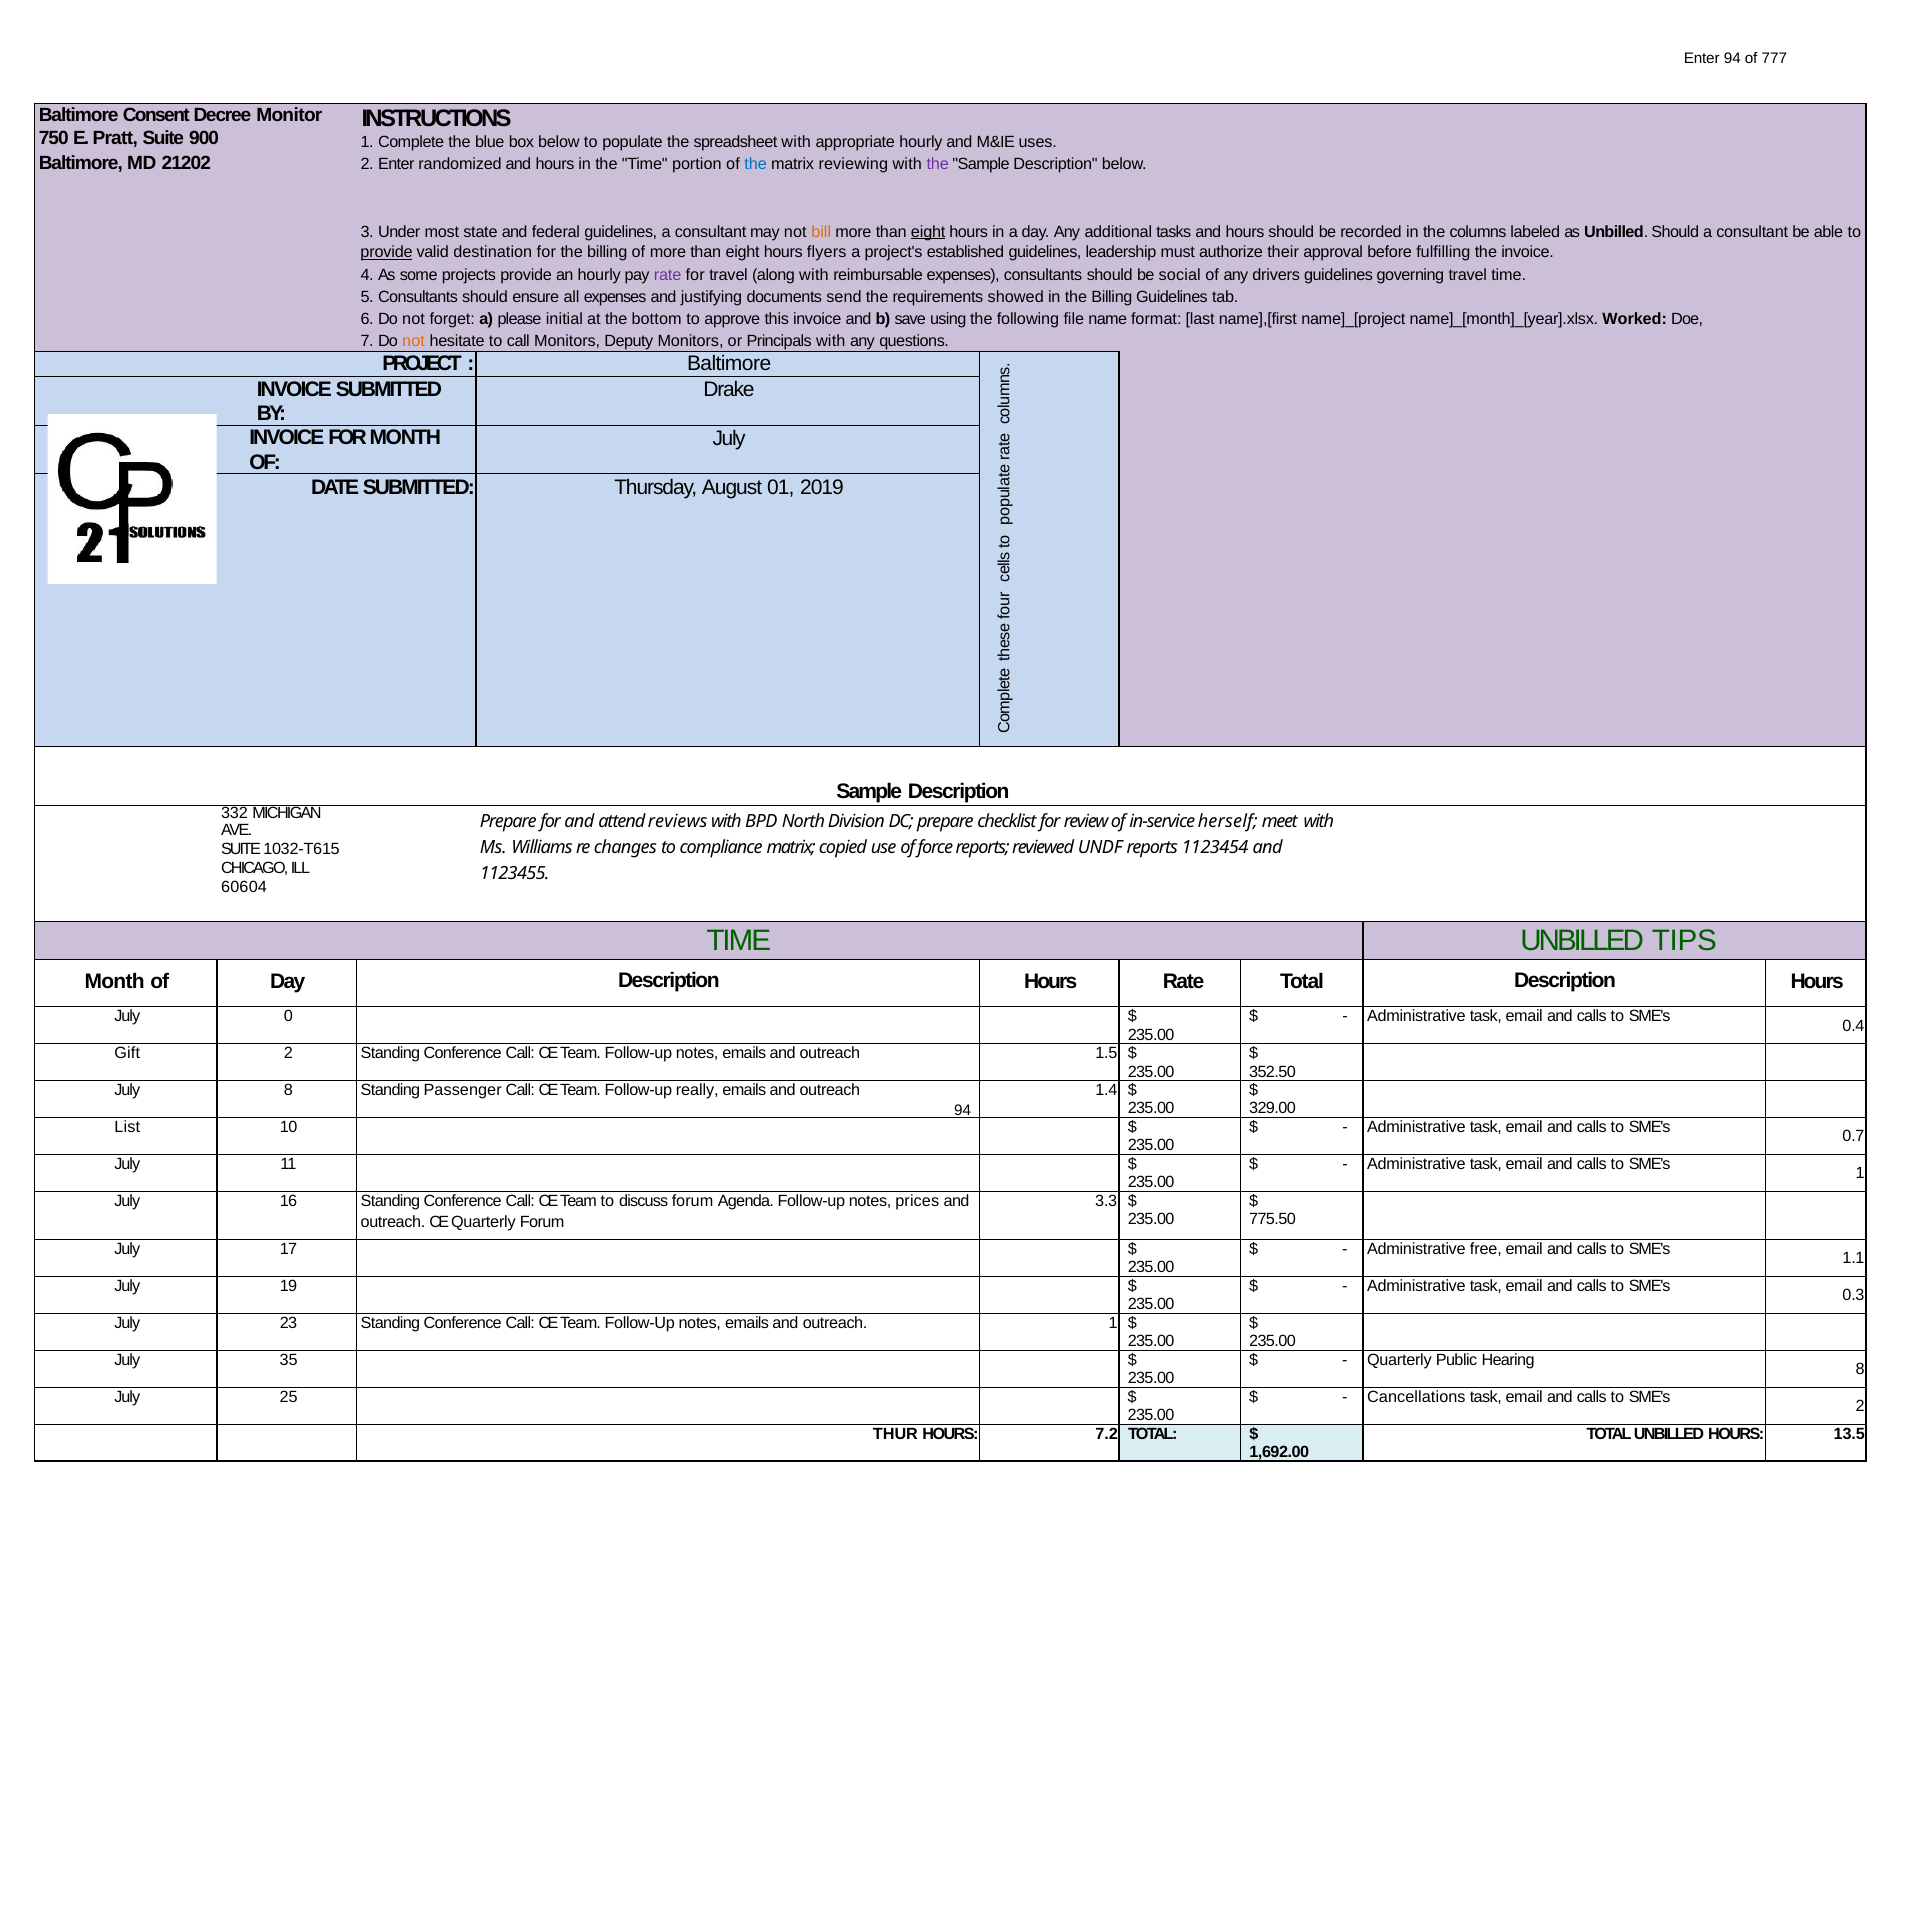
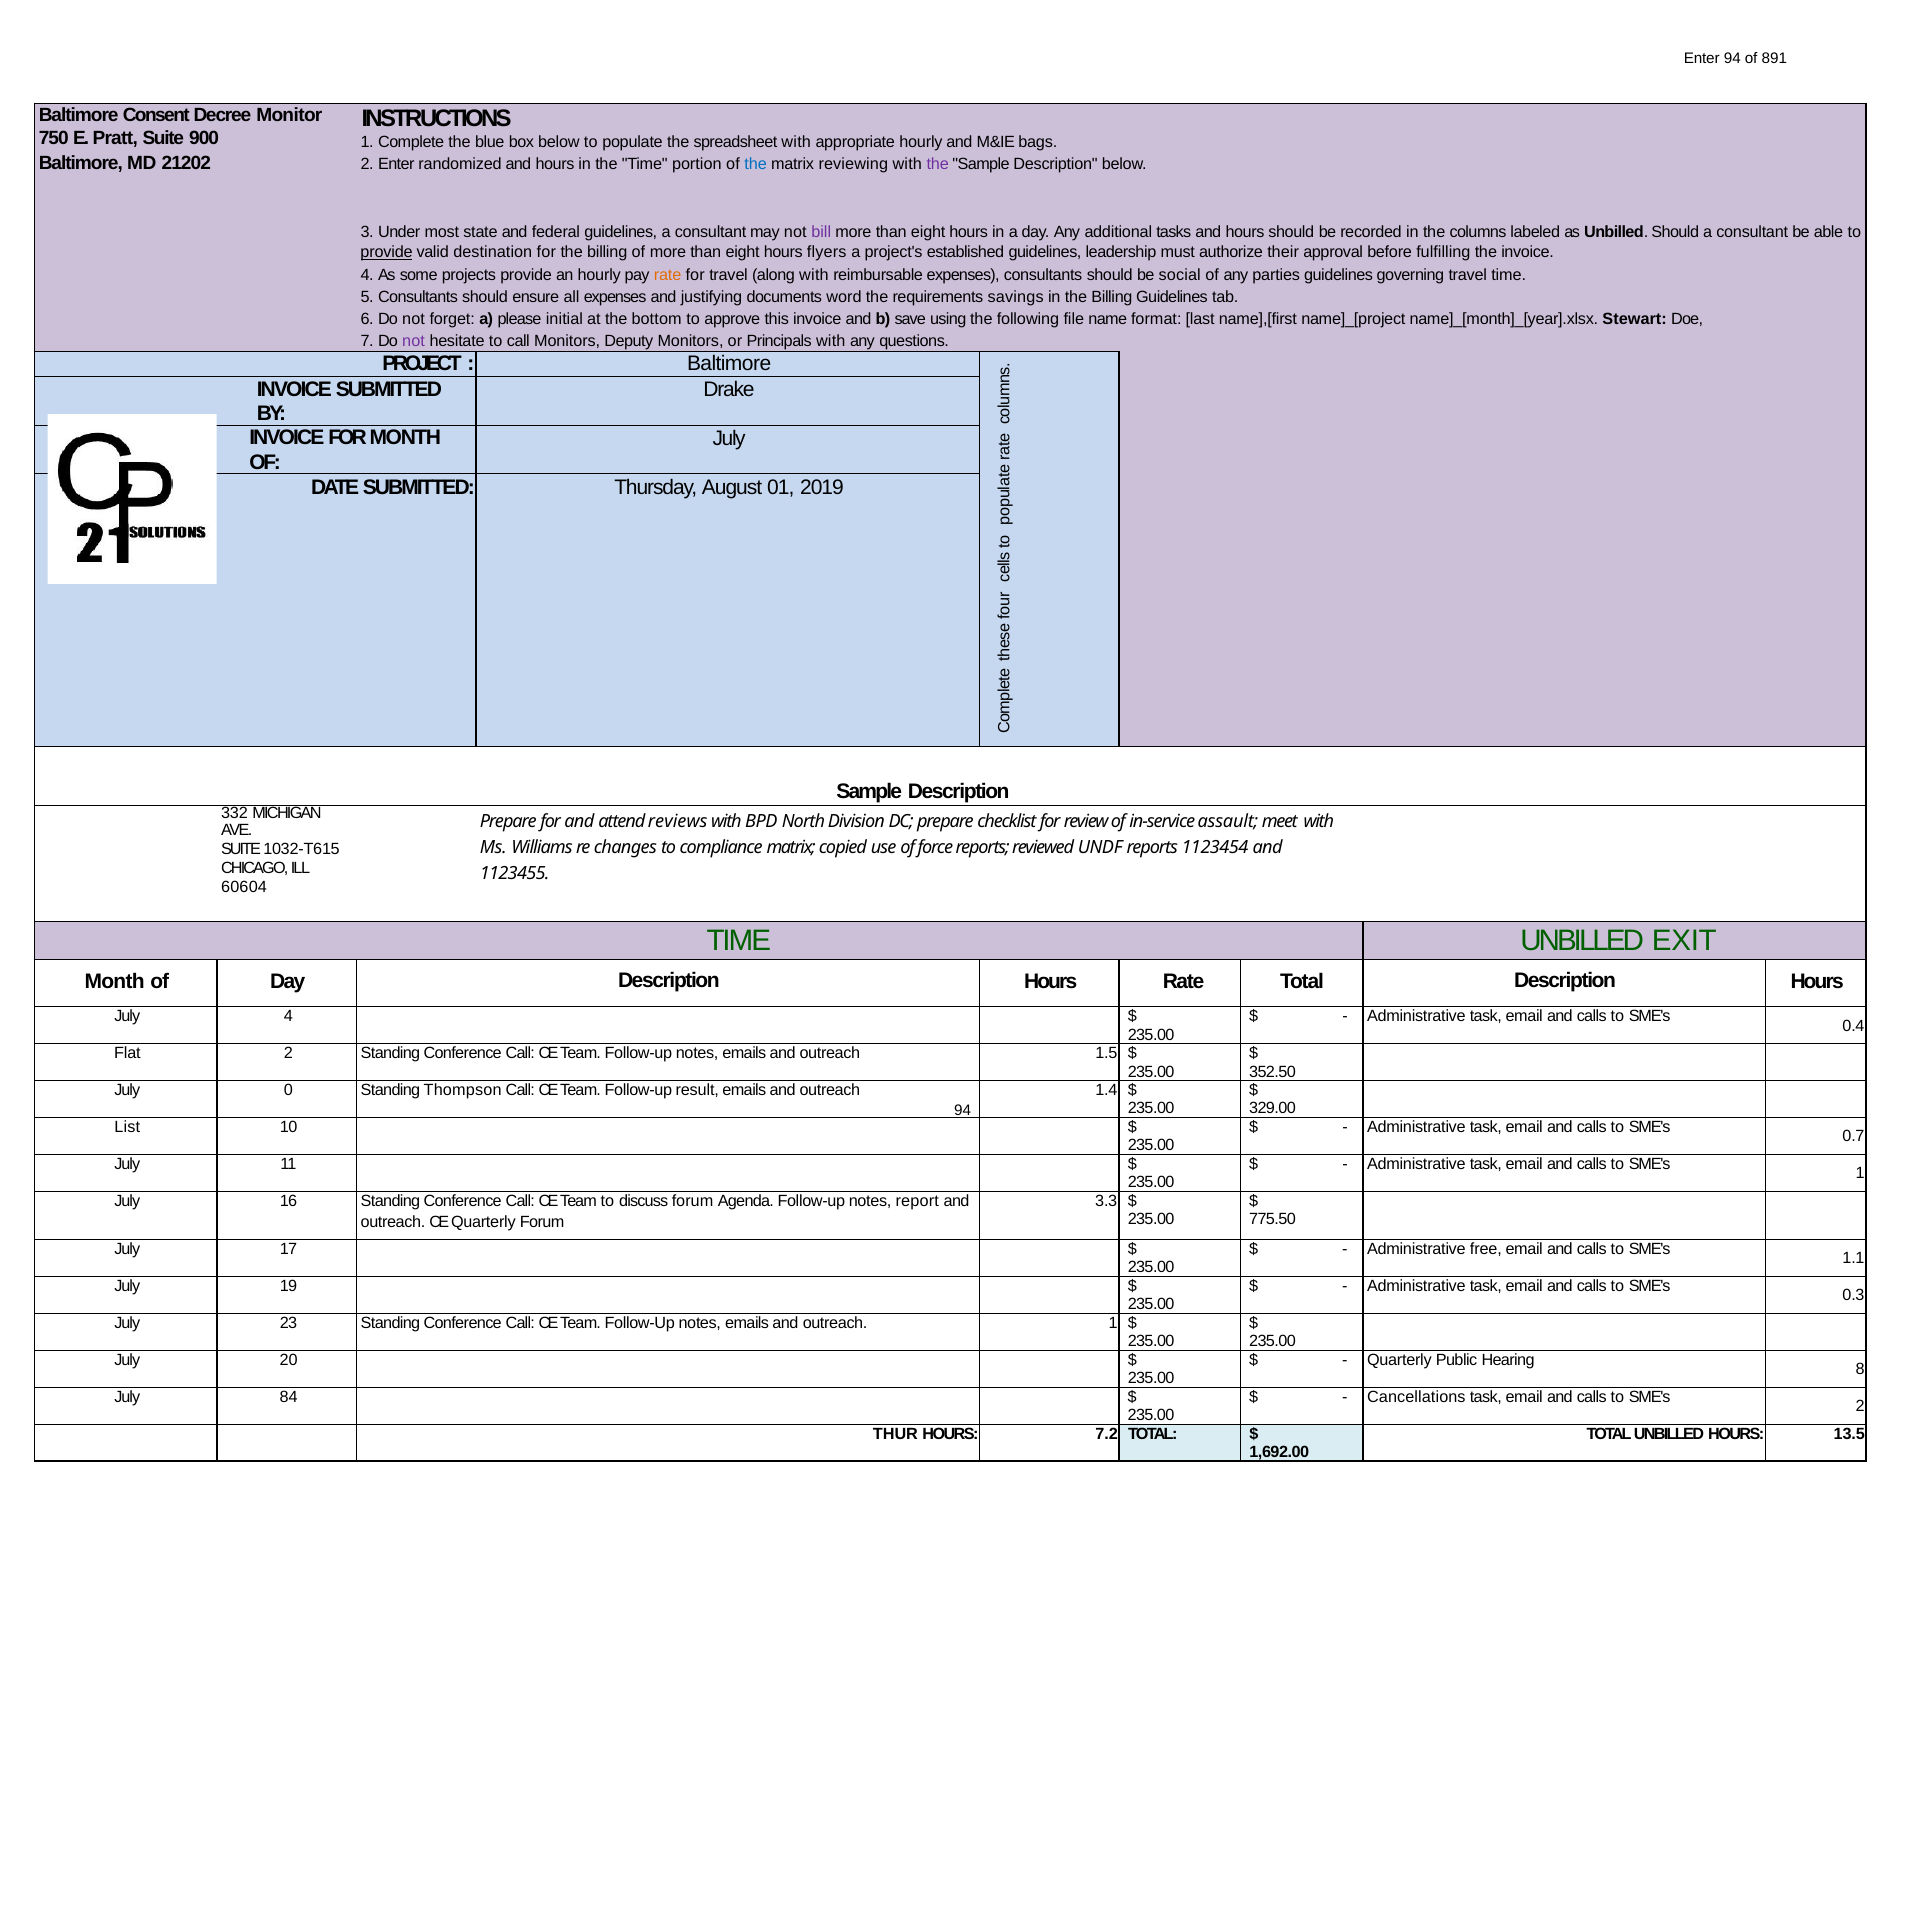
777: 777 -> 891 (1774, 59)
uses: uses -> bags (1038, 142)
bill colour: orange -> purple (821, 232)
eight underline: present -> none (928, 232)
rate colour: purple -> orange (668, 276)
drivers: drivers -> parties (1276, 276)
send: send -> word (844, 297)
showed: showed -> savings (1016, 297)
Worked: Worked -> Stewart (1635, 319)
not colour: orange -> purple (414, 341)
herself: herself -> assault (1228, 821)
TIPS: TIPS -> EXIT (1684, 941)
July 0: 0 -> 4 (288, 1017)
Gift: Gift -> Flat (127, 1054)
July 8: 8 -> 0 (288, 1091)
Passenger: Passenger -> Thompson (463, 1091)
really: really -> result (697, 1091)
prices: prices -> report (917, 1202)
35: 35 -> 20 (289, 1361)
25: 25 -> 84 (289, 1398)
